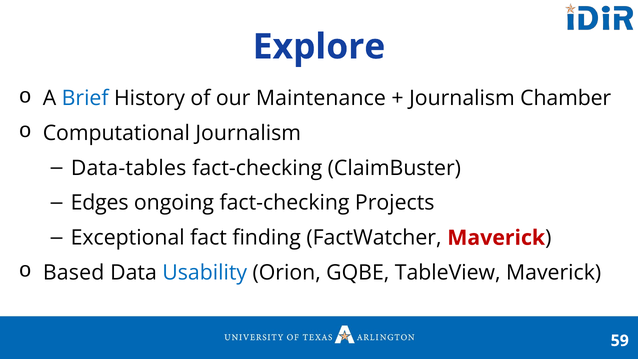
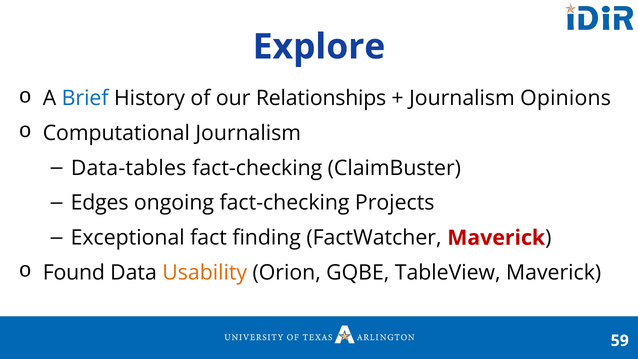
Maintenance: Maintenance -> Relationships (321, 98)
Chamber: Chamber -> Opinions (566, 98)
Based: Based -> Found (74, 273)
Usability colour: blue -> orange (205, 273)
